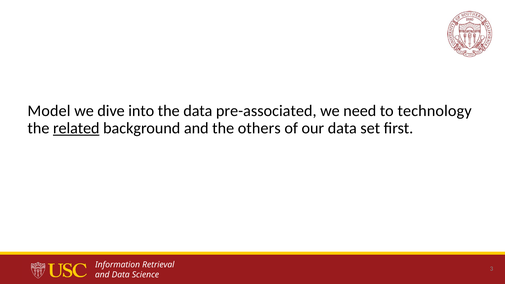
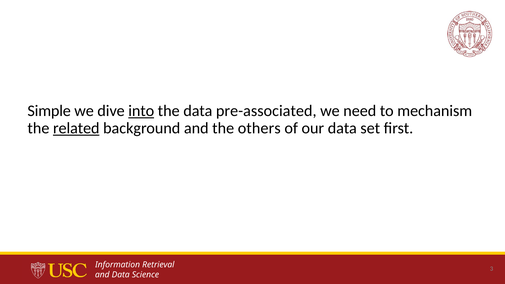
Model: Model -> Simple (49, 111)
into underline: none -> present (141, 111)
technology: technology -> mechanism (435, 111)
